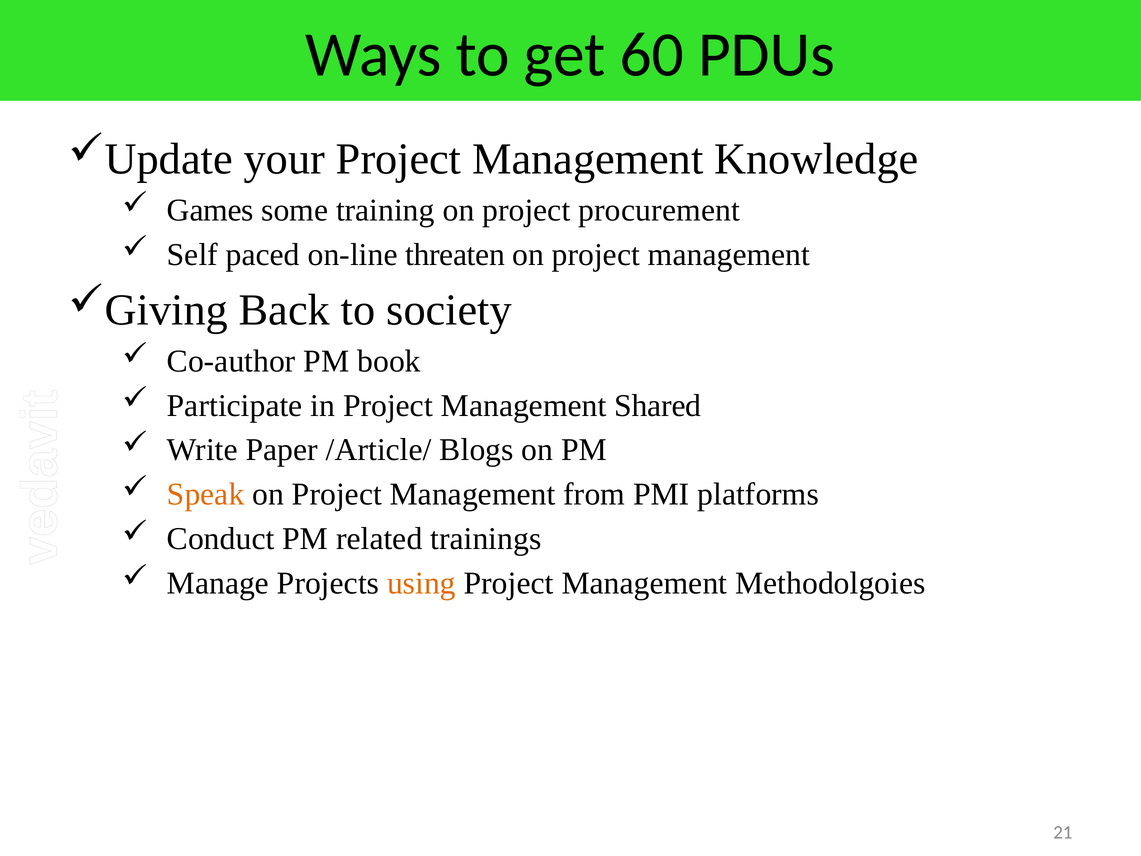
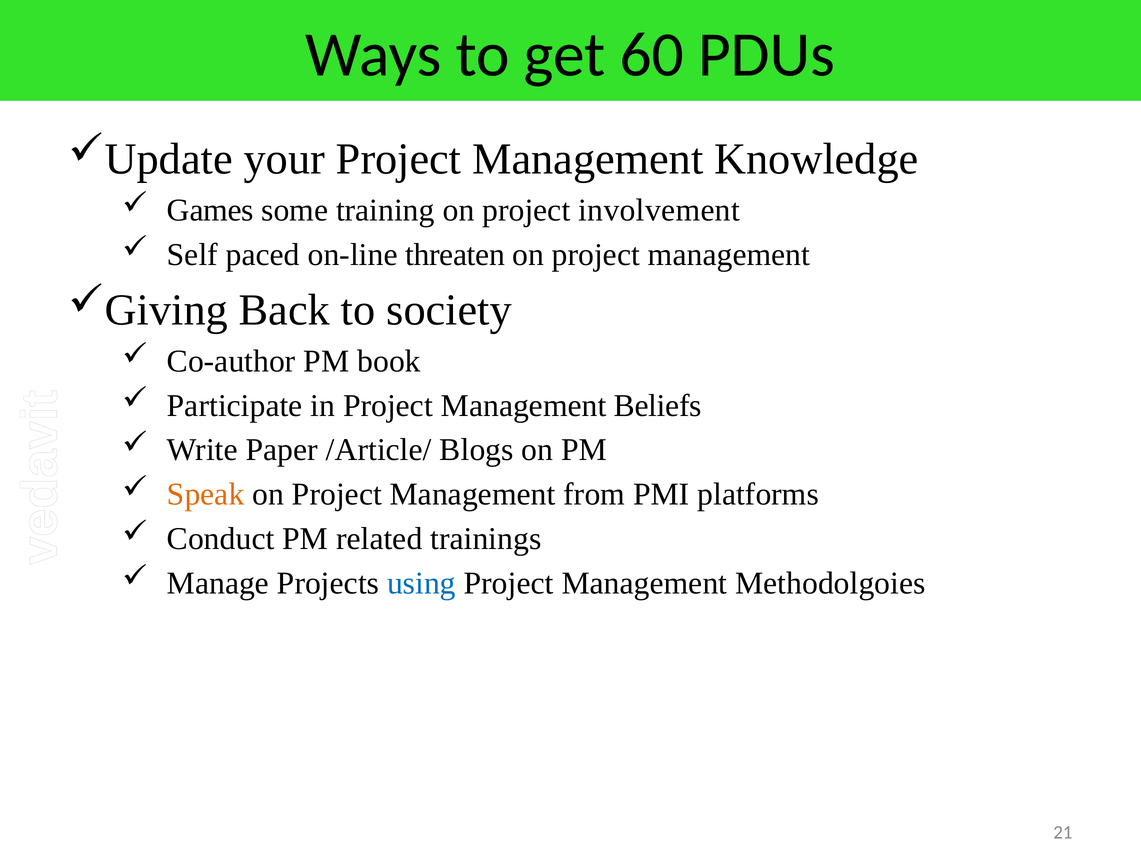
procurement: procurement -> involvement (659, 210)
Shared: Shared -> Beliefs (658, 406)
using colour: orange -> blue (421, 583)
